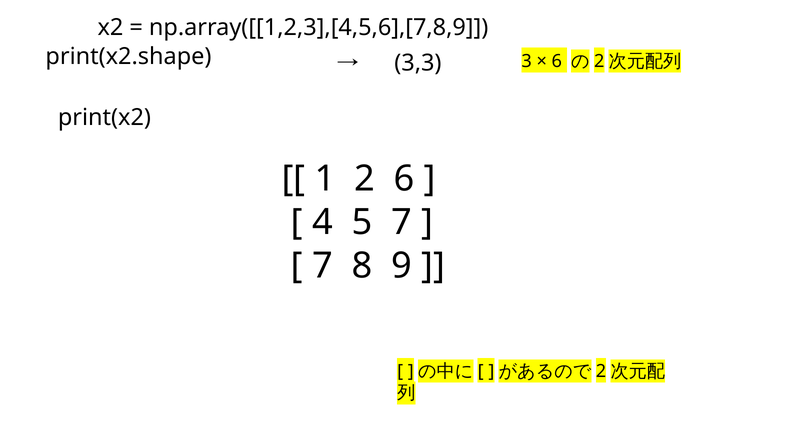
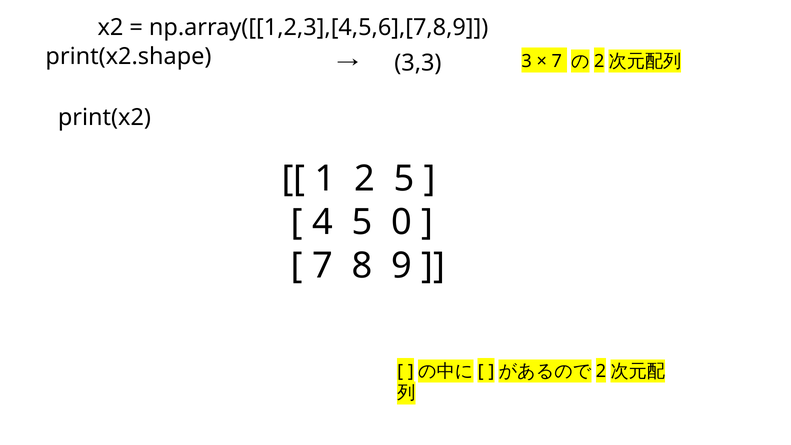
6: 6 -> 7 (557, 61)
2 6: 6 -> 5 (404, 179)
5 7: 7 -> 0 (402, 222)
